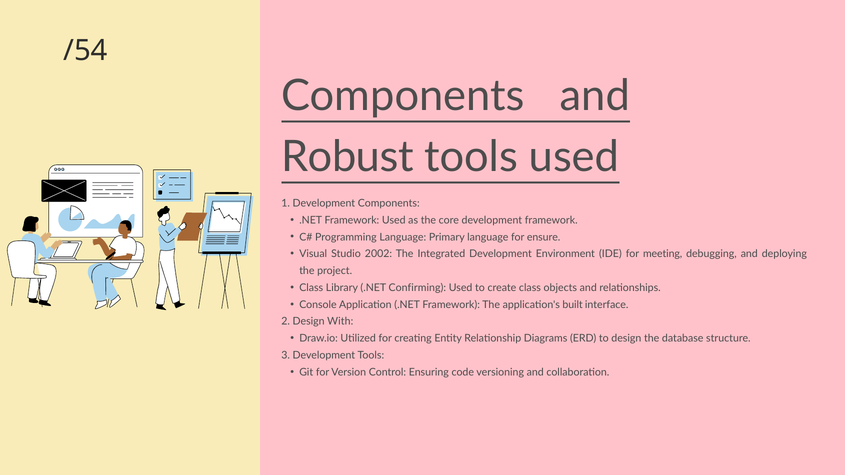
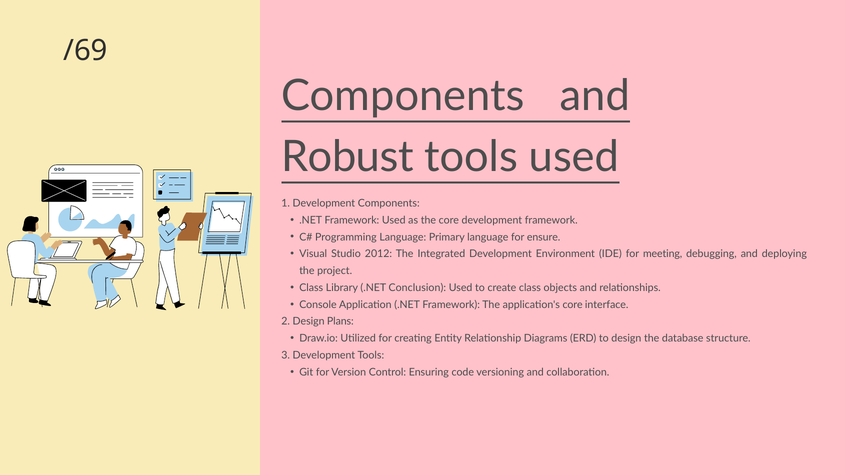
/54: /54 -> /69 (85, 51)
2002: 2002 -> 2012 (378, 254)
Confirming: Confirming -> Conclusion (417, 288)
application's built: built -> core (573, 305)
With: With -> Plans (340, 322)
